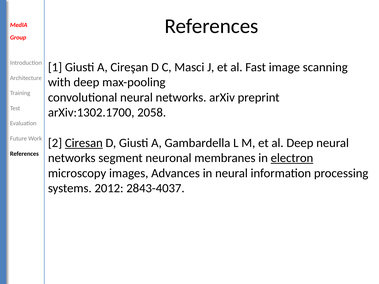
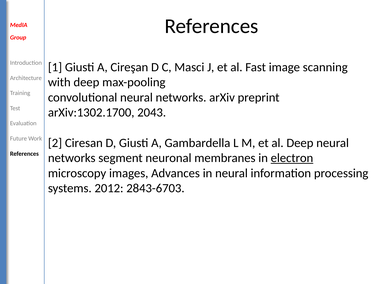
2058: 2058 -> 2043 (152, 113)
Ciresan underline: present -> none (84, 143)
2843-4037: 2843-4037 -> 2843-6703 (155, 188)
